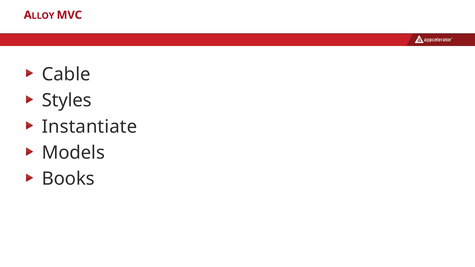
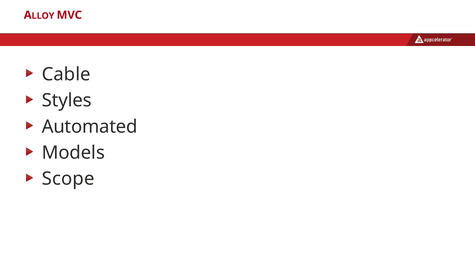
Instantiate: Instantiate -> Automated (90, 127)
Books: Books -> Scope (68, 179)
